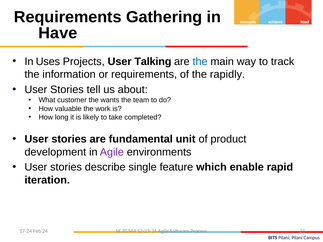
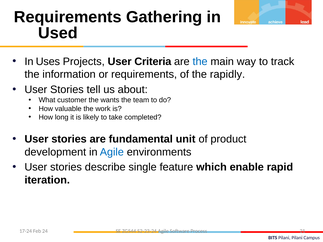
Have: Have -> Used (58, 33)
Talking: Talking -> Criteria (153, 62)
Agile colour: purple -> blue (112, 152)
